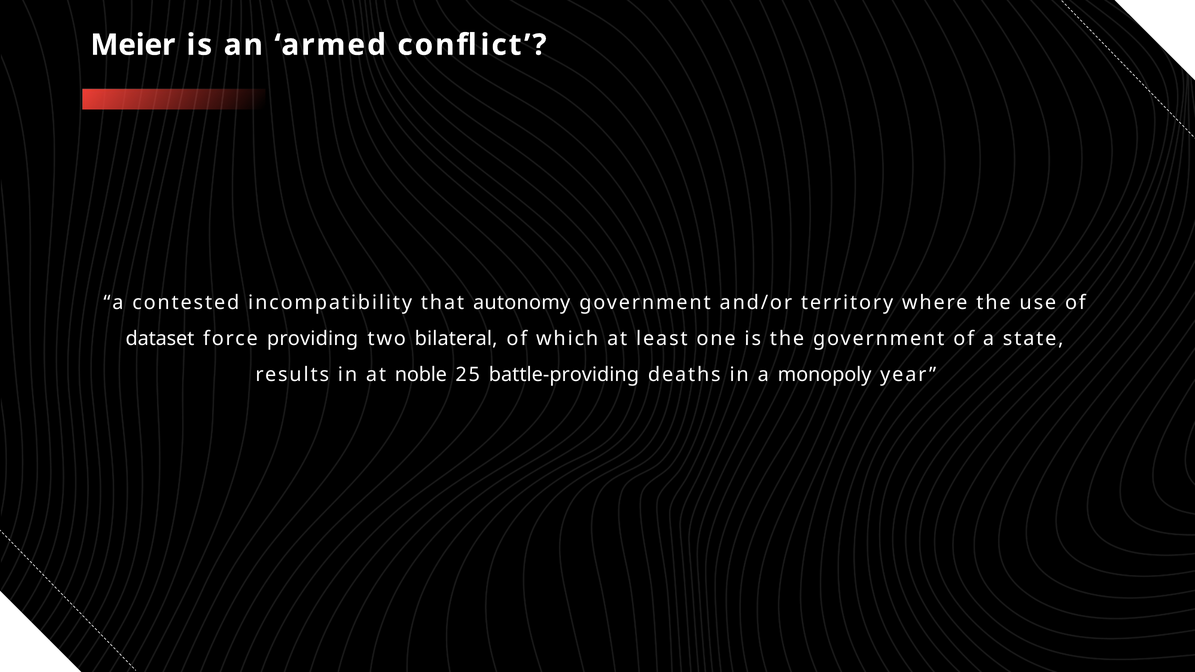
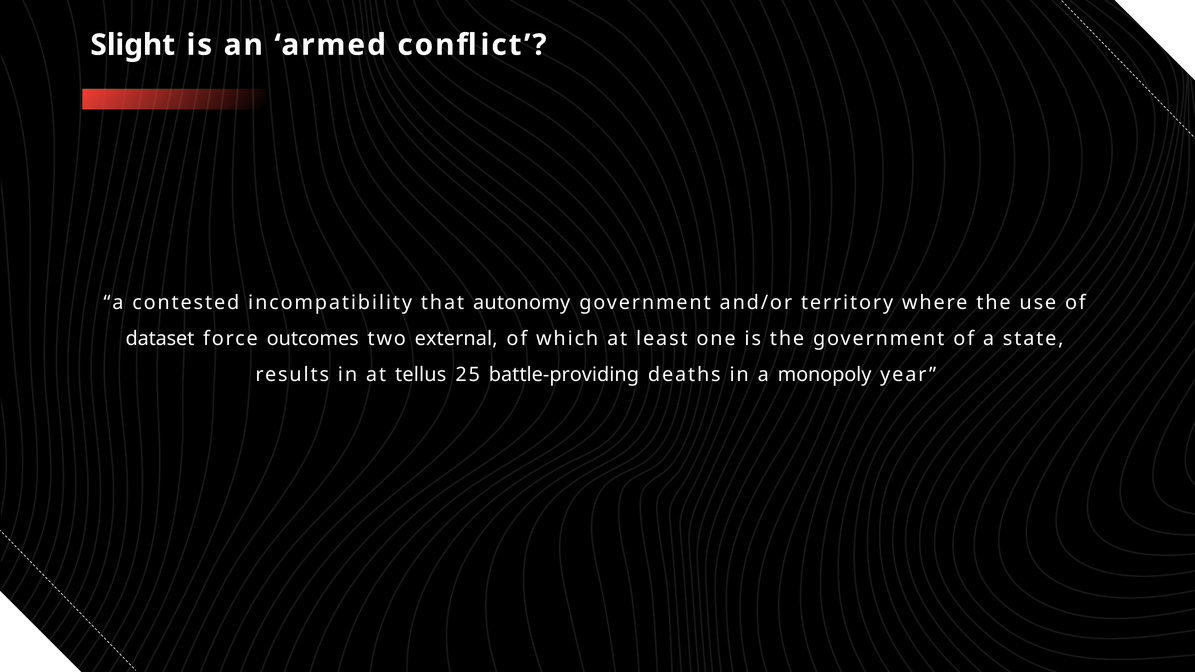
Meier: Meier -> Slight (133, 45)
providing: providing -> outcomes (313, 339)
bilateral: bilateral -> external (456, 339)
noble: noble -> tellus (421, 375)
